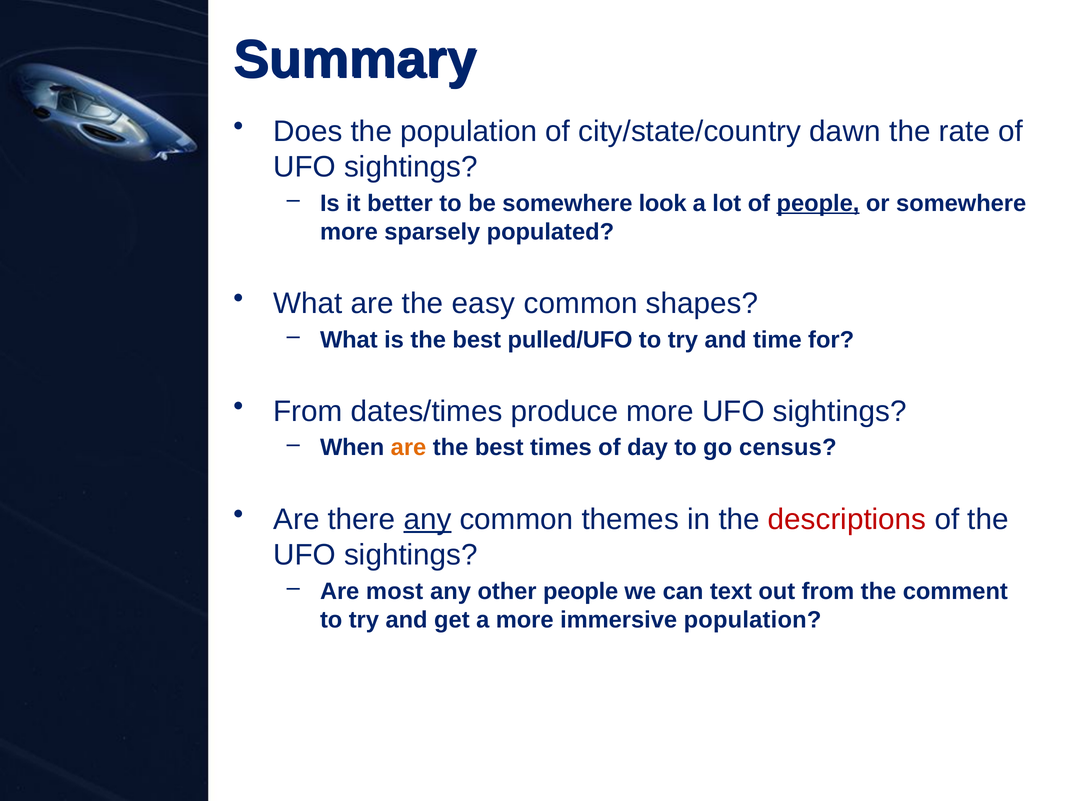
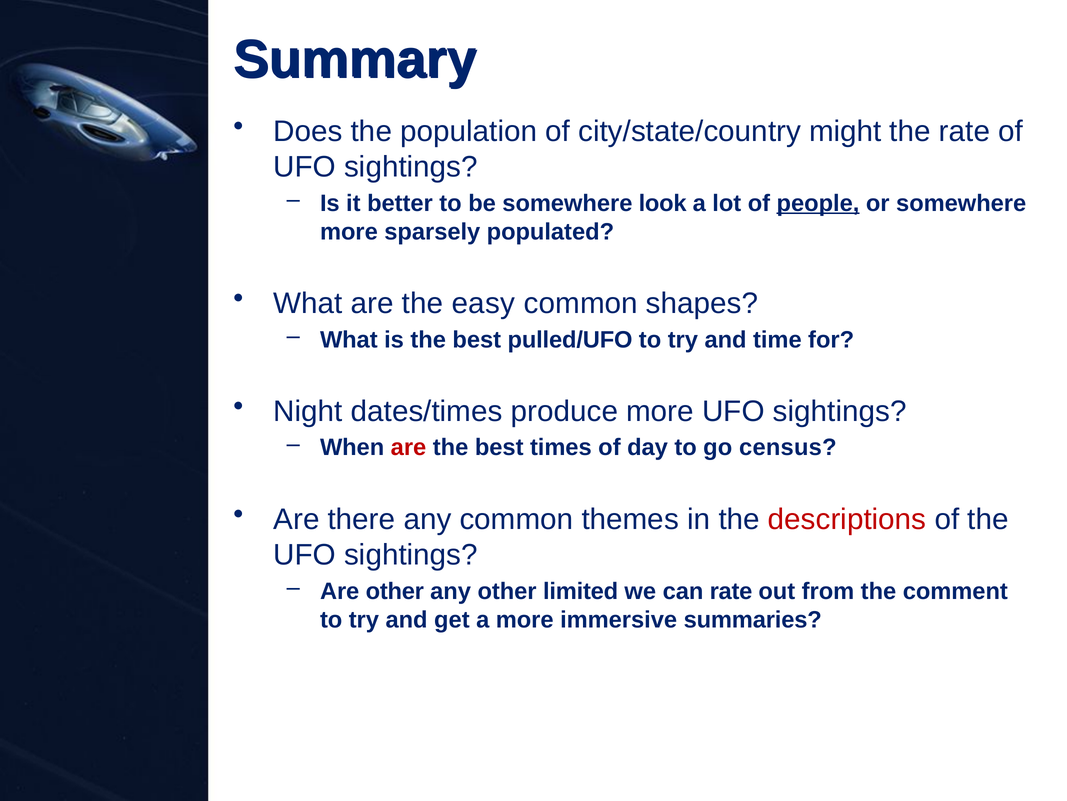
dawn: dawn -> might (845, 131)
From: From -> Night (308, 411)
are colour: orange -> red (409, 447)
any underline: present -> none (427, 519)
Are most: most -> other (395, 591)
other people: people -> limited (581, 591)
can text: text -> rate (731, 591)
immersive population: population -> summaries (753, 619)
